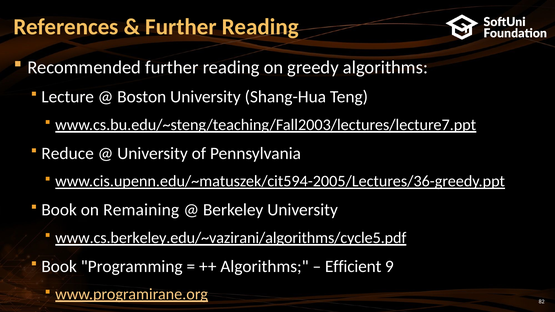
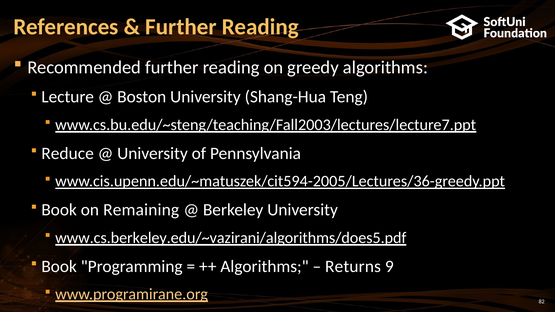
www.cs.berkeley.edu/~vazirani/algorithms/cycle5.pdf: www.cs.berkeley.edu/~vazirani/algorithms/cycle5.pdf -> www.cs.berkeley.edu/~vazirani/algorithms/does5.pdf (231, 238)
Efficient: Efficient -> Returns (353, 267)
